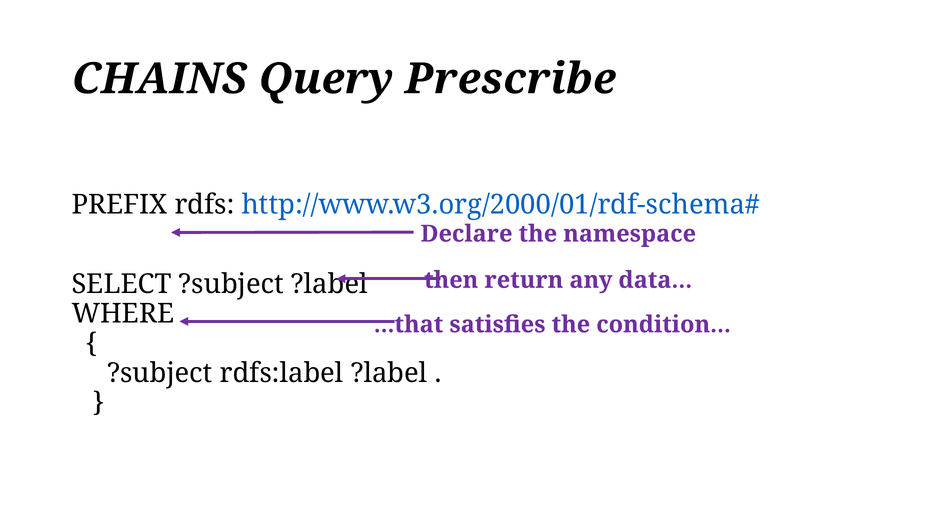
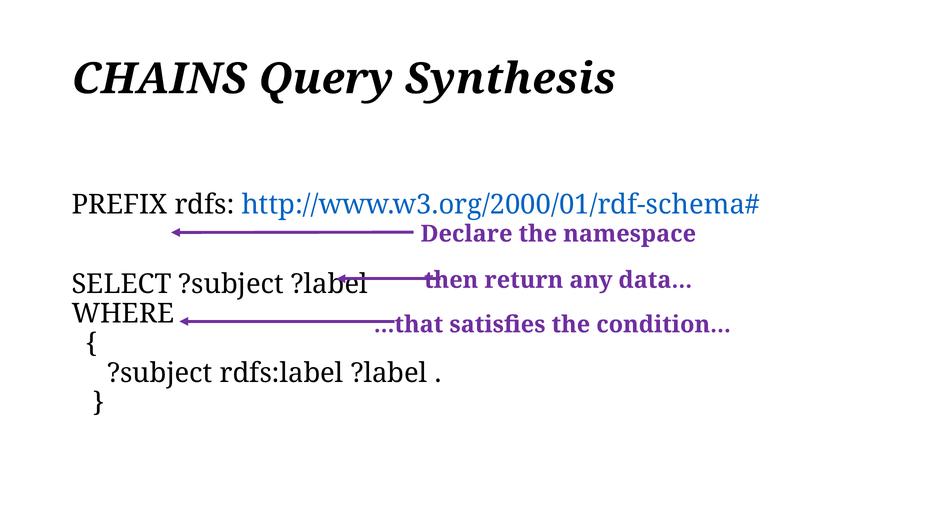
Prescribe: Prescribe -> Synthesis (510, 79)
